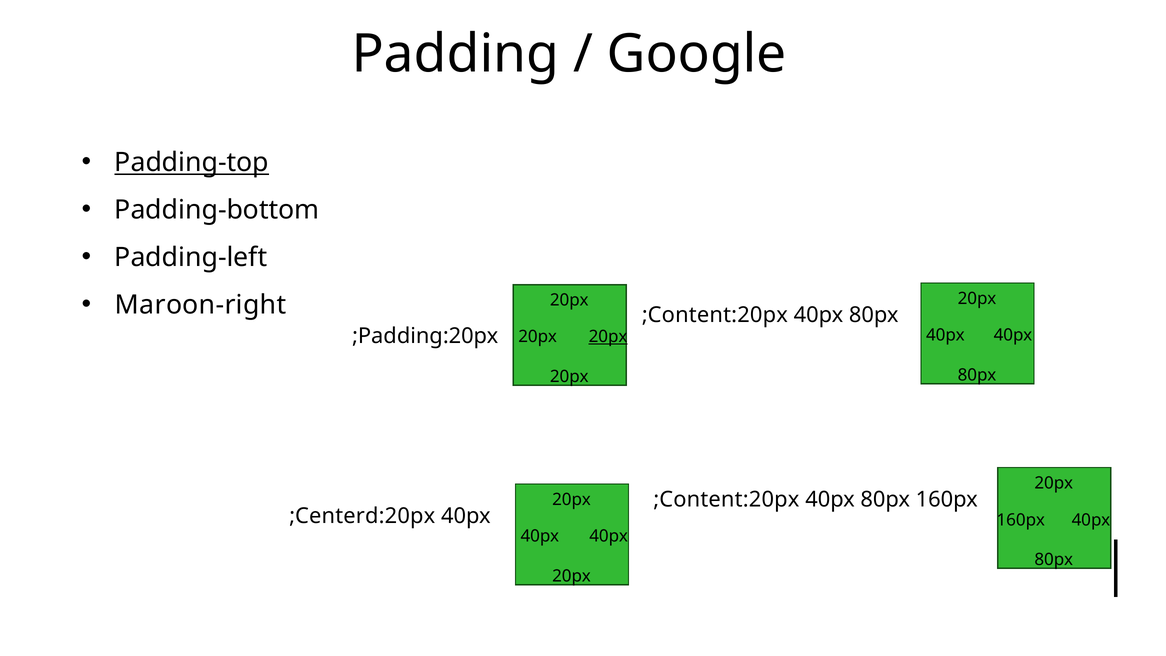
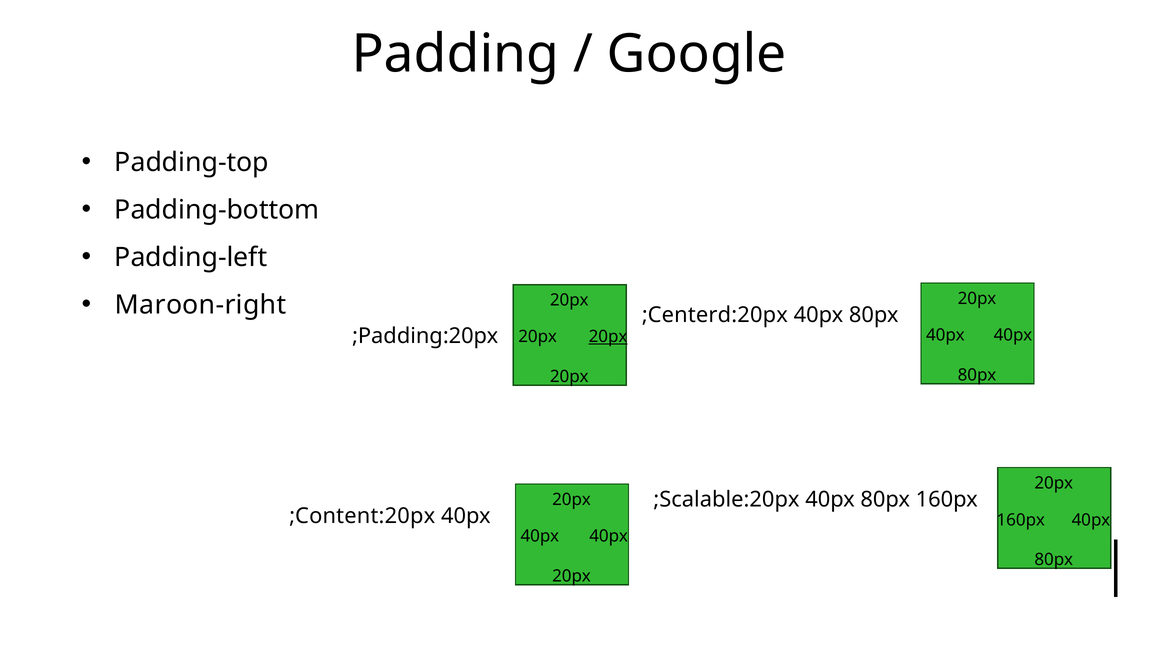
Padding-top underline: present -> none (192, 163)
Content:20px: Content:20px -> Centerd:20px (718, 315)
Content:20px: Content:20px -> Scalable:20px (729, 500)
Centerd:20px: Centerd:20px -> Content:20px (365, 516)
